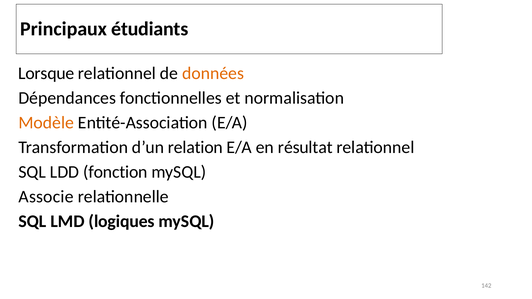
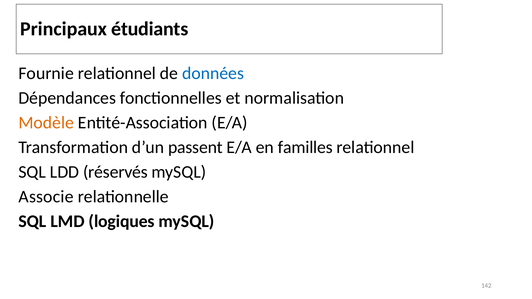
Lorsque: Lorsque -> Fournie (46, 73)
données colour: orange -> blue (213, 73)
relation: relation -> passent (195, 147)
résultat: résultat -> familles (305, 147)
fonction: fonction -> réservés (115, 172)
